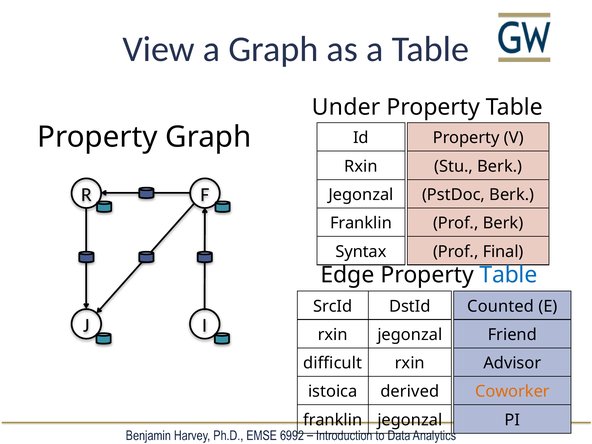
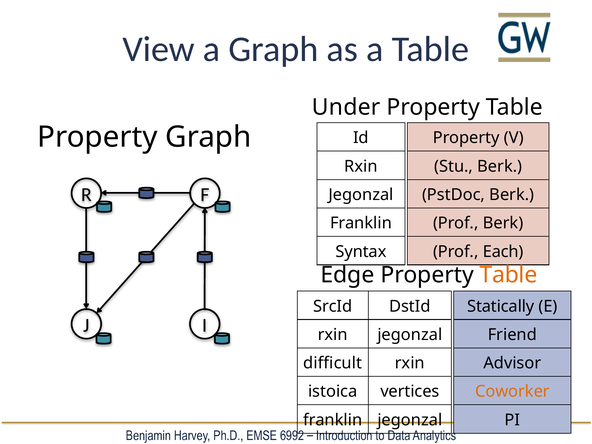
Final: Final -> Each (503, 252)
Table colour: blue -> orange (508, 275)
Counted: Counted -> Statically (501, 306)
derived: derived -> vertices (410, 392)
